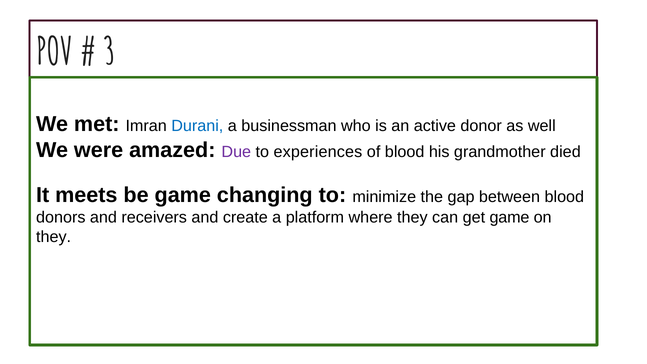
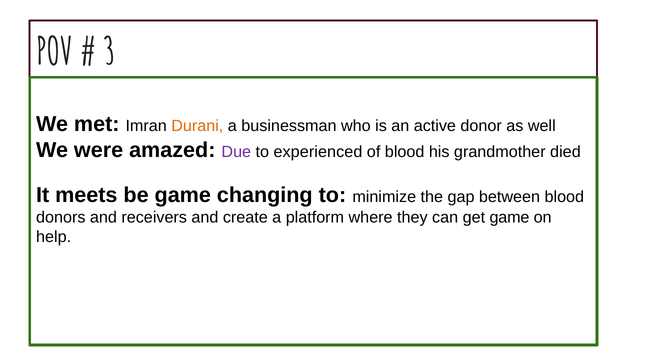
Durani colour: blue -> orange (197, 126)
experiences: experiences -> experienced (318, 152)
they: they -> help (54, 237)
